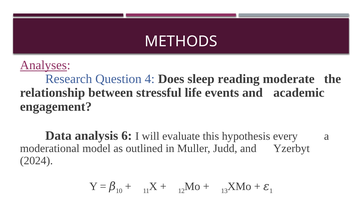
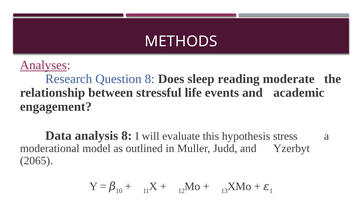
Question 4: 4 -> 8 (150, 79)
analysis 6: 6 -> 8 (127, 136)
every: every -> stress (285, 137)
2024: 2024 -> 2065 (36, 161)
